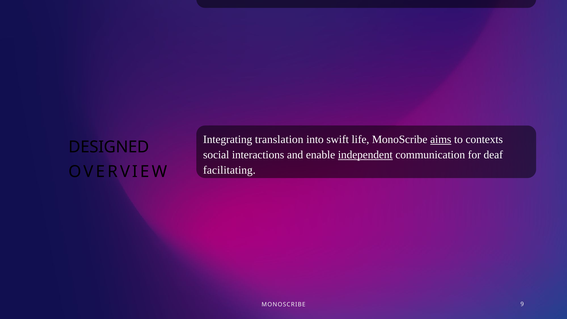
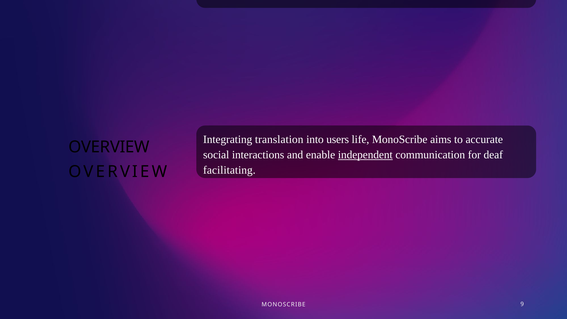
into swift: swift -> users (338, 140)
aims underline: present -> none (441, 140)
to contexts: contexts -> accurate (484, 140)
DESIGNED: DESIGNED -> OVERVIEW (109, 147)
